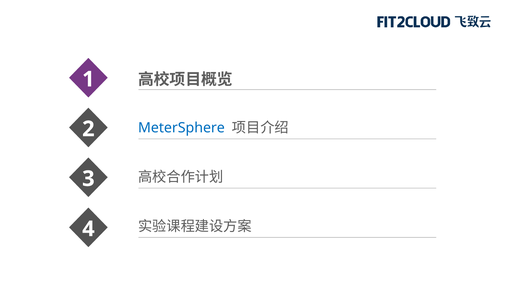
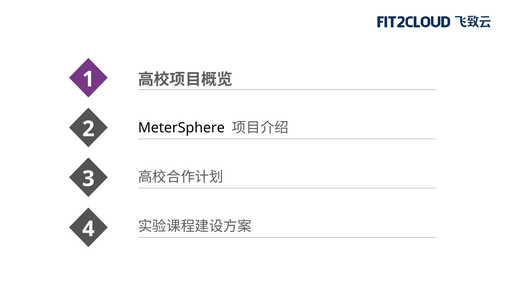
MeterSphere colour: blue -> black (181, 128)
